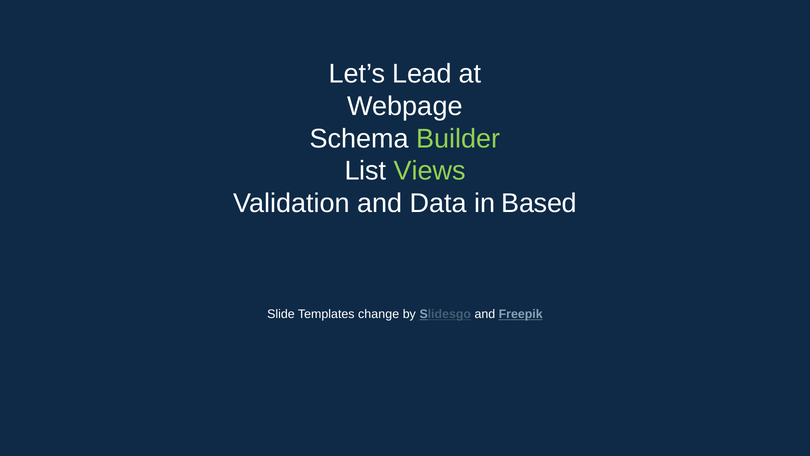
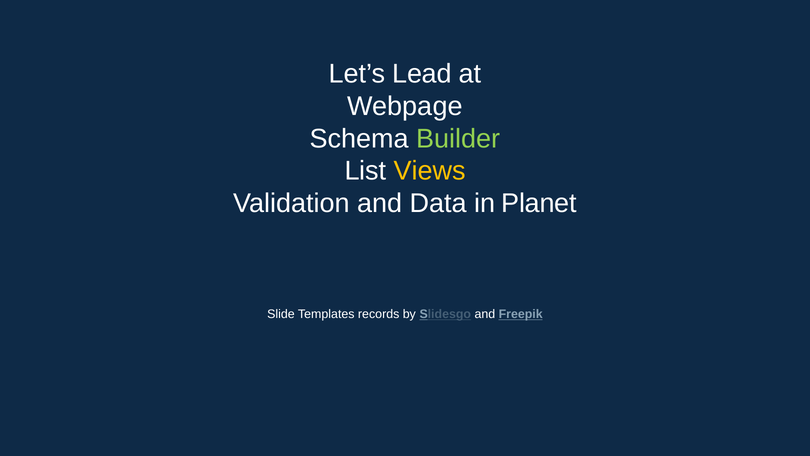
Views colour: light green -> yellow (430, 171)
Based: Based -> Planet (539, 203)
change: change -> records (379, 314)
